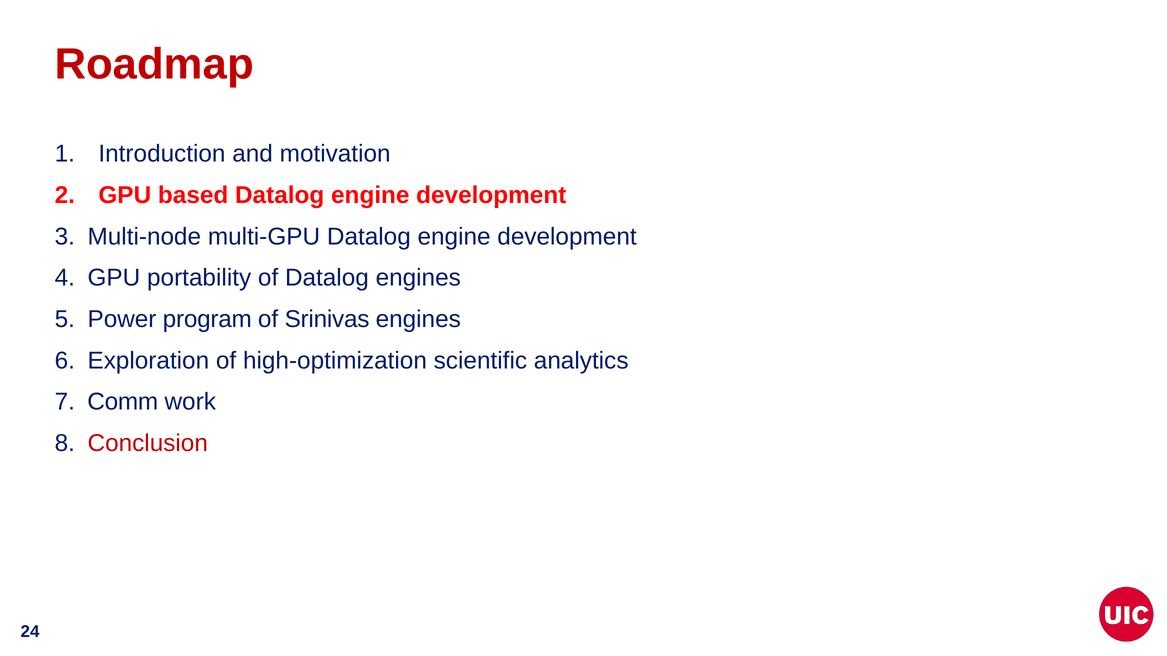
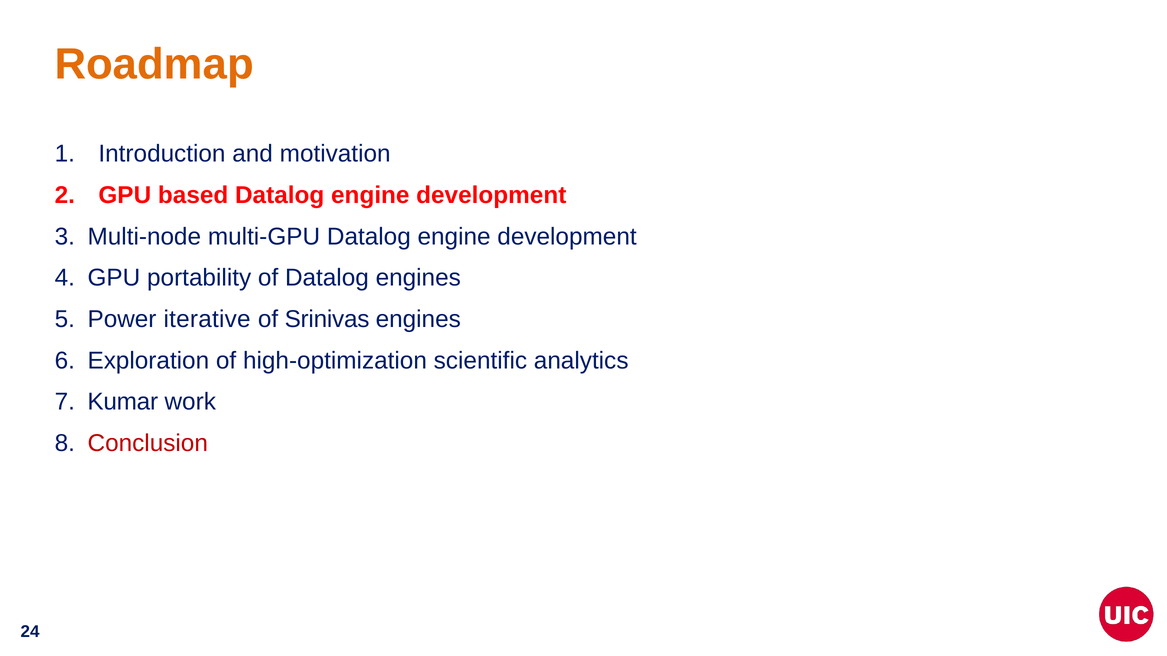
Roadmap colour: red -> orange (154, 64)
program: program -> iterative (207, 319)
Comm: Comm -> Kumar (123, 402)
